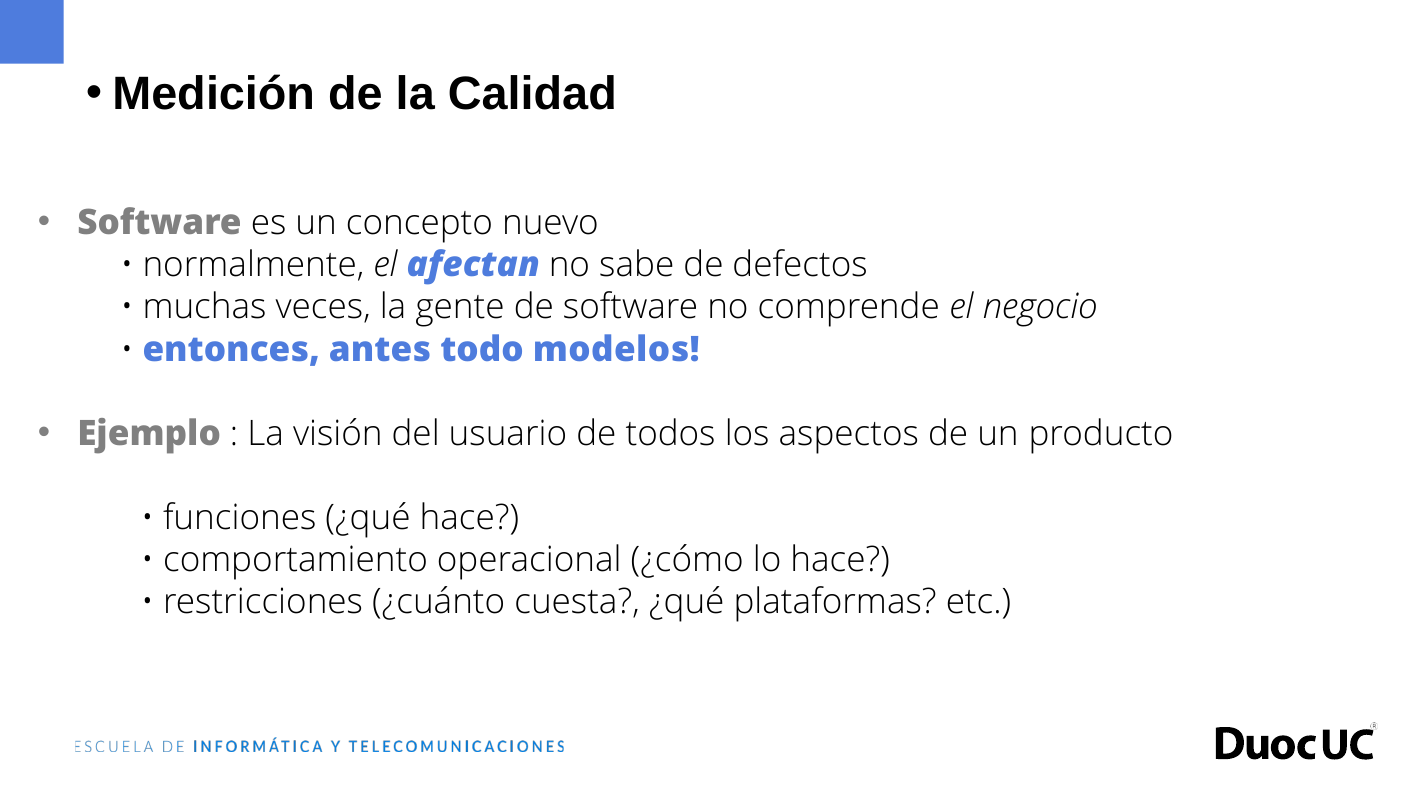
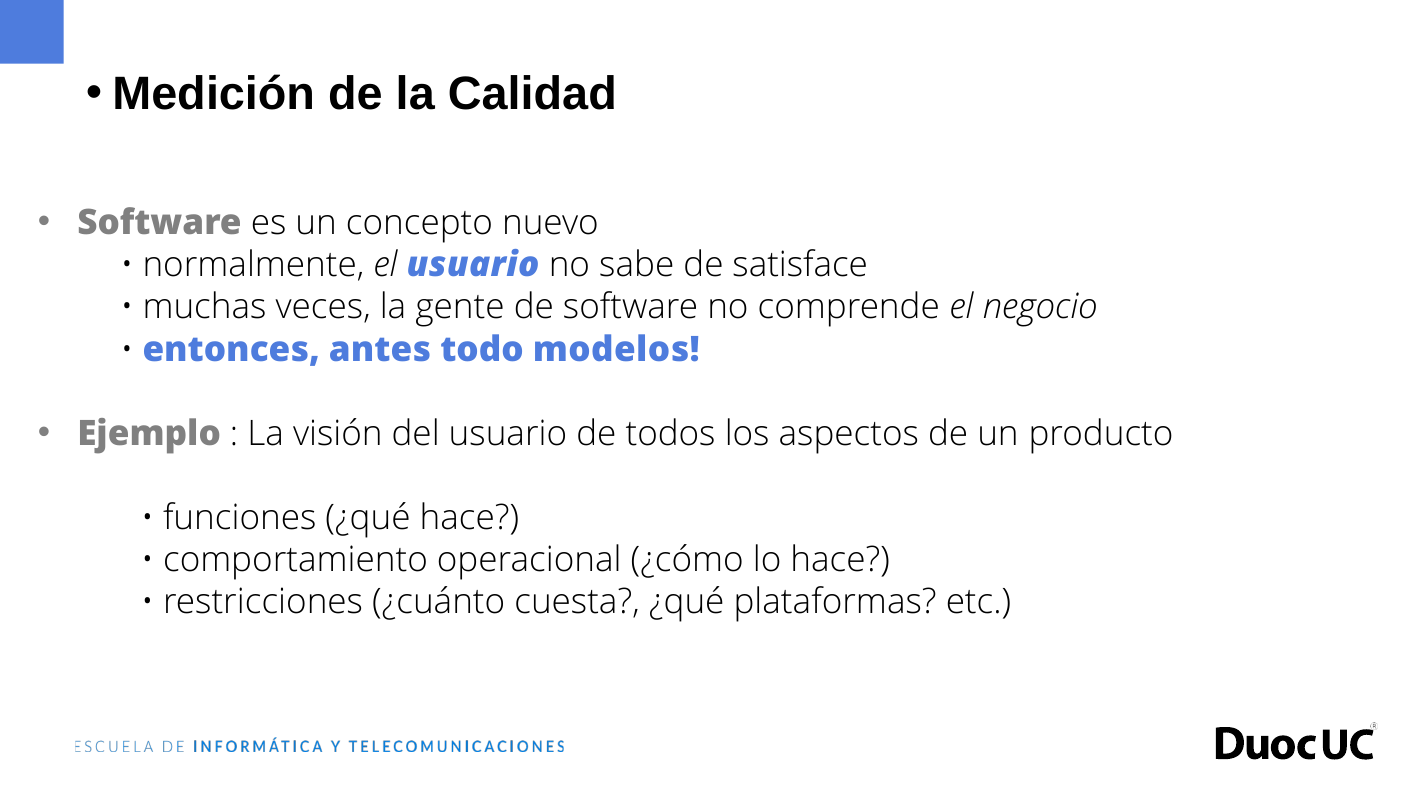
el afectan: afectan -> usuario (473, 265)
defectos: defectos -> satisface (800, 265)
